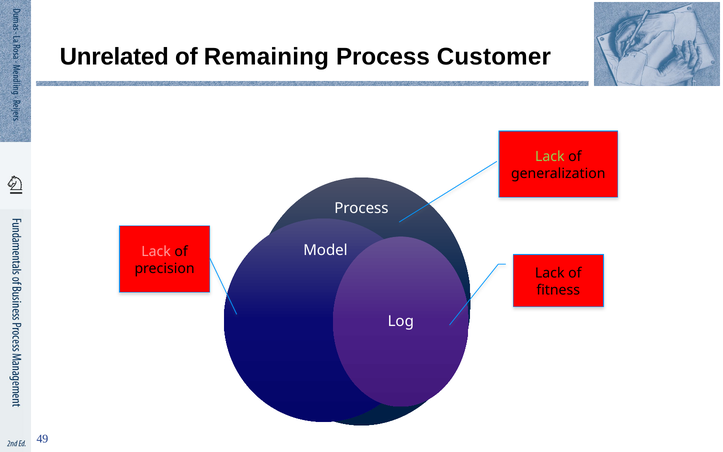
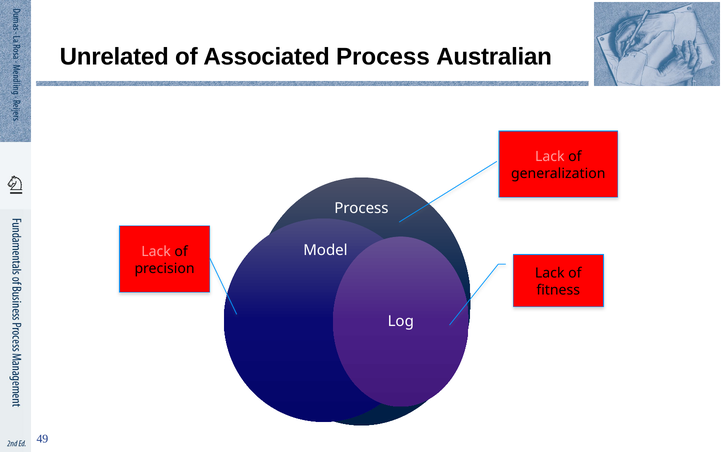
Remaining: Remaining -> Associated (267, 57)
Customer: Customer -> Australian (494, 57)
Lack colour: light green -> pink (550, 157)
